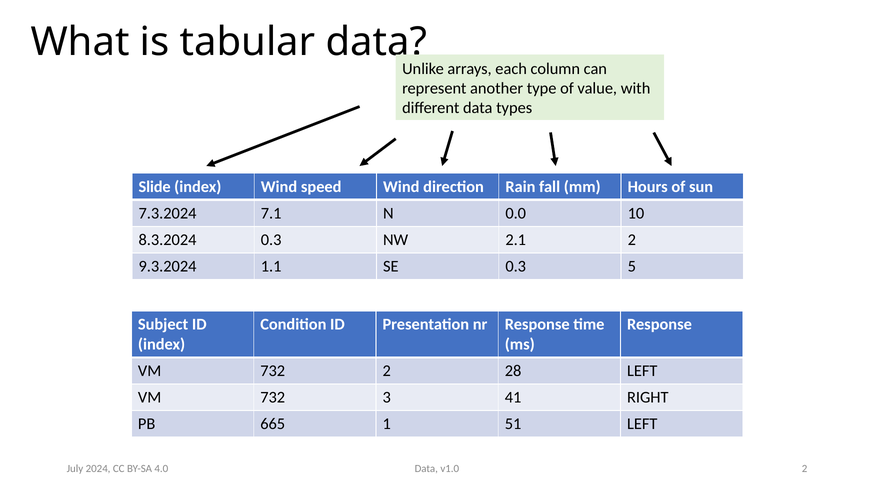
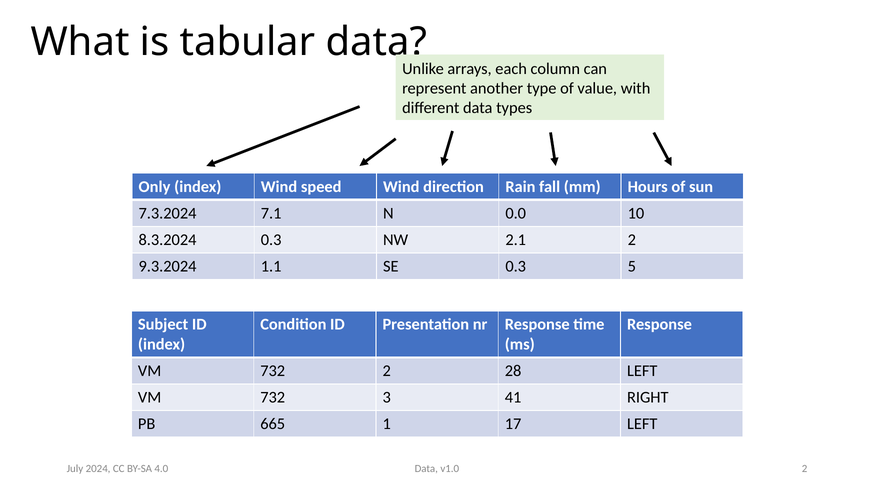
Slide: Slide -> Only (154, 187)
51: 51 -> 17 (513, 425)
